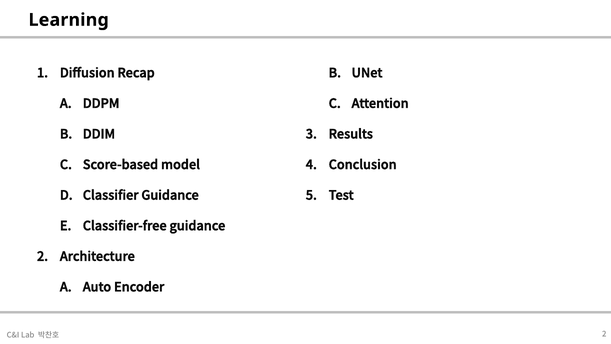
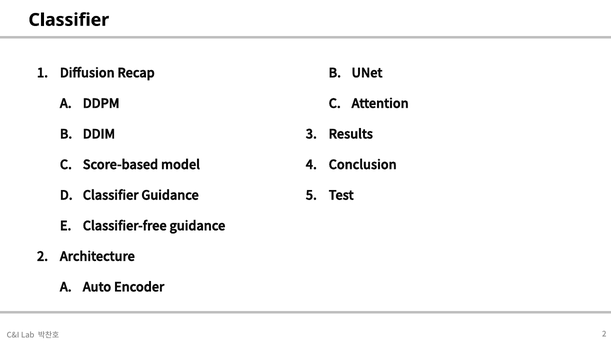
Learning: Learning -> Classifier (69, 20)
